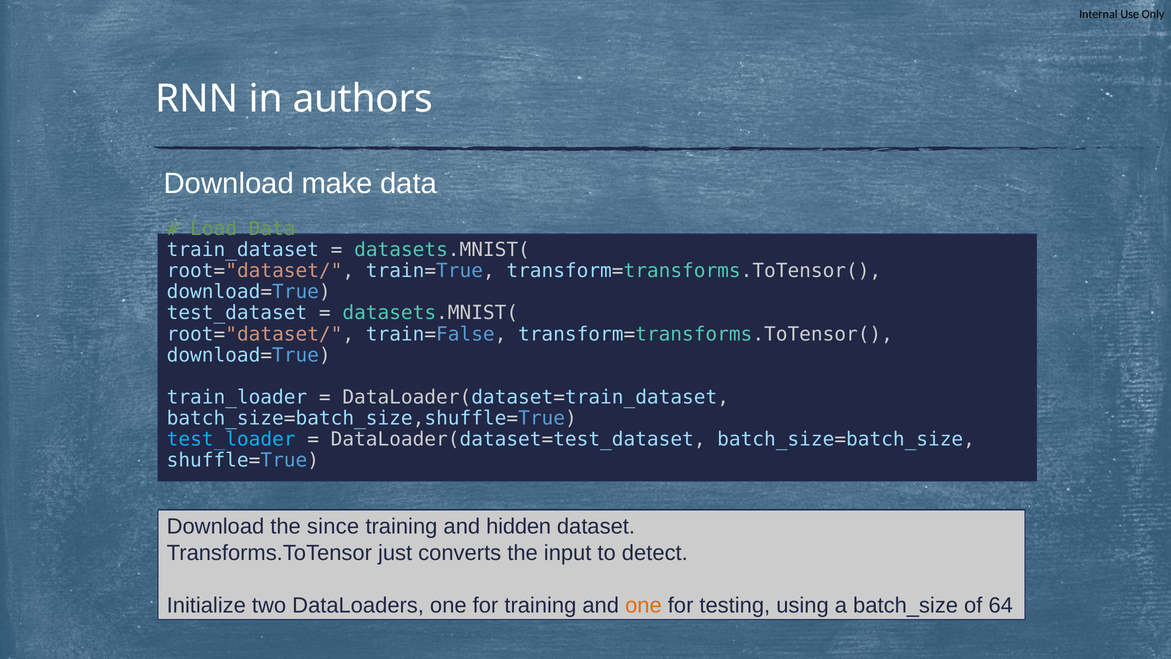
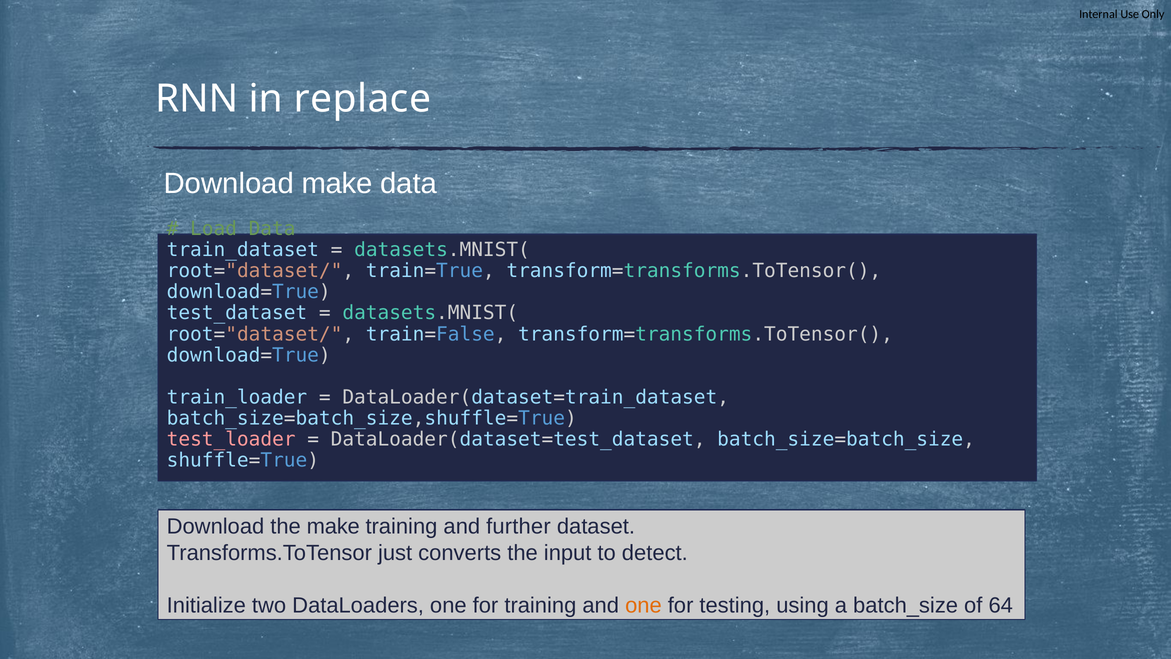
authors: authors -> replace (363, 99)
test_loader colour: light blue -> pink (231, 439)
the since: since -> make (333, 526)
hidden: hidden -> further (518, 526)
